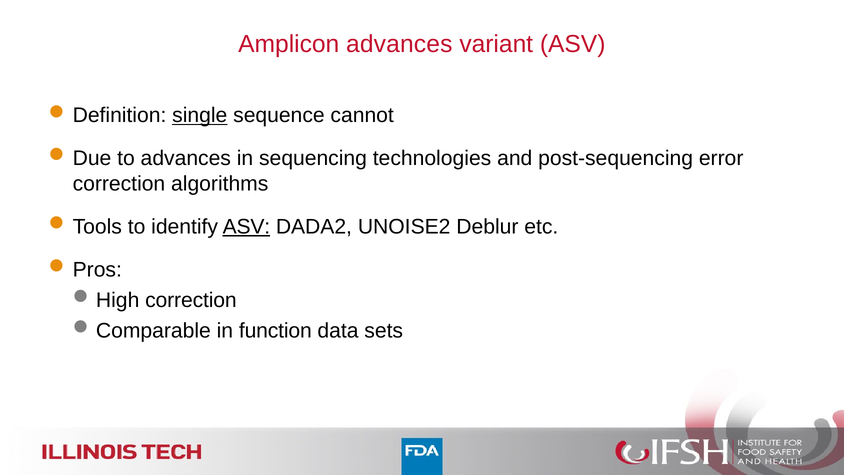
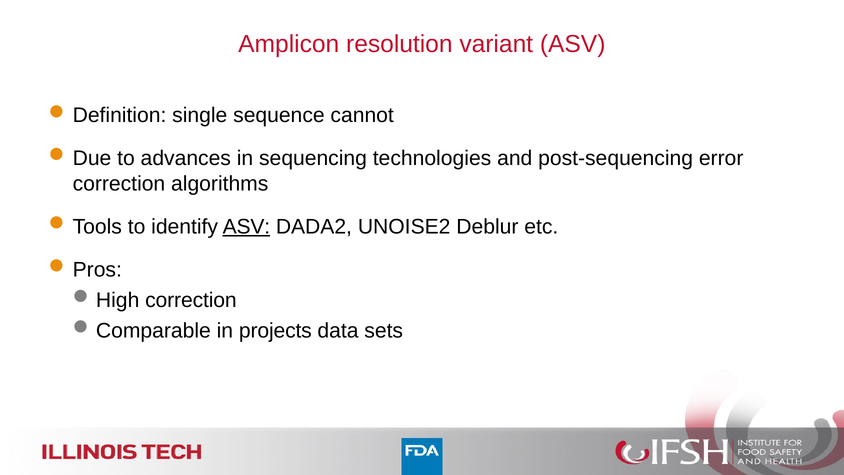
Amplicon advances: advances -> resolution (399, 44)
single underline: present -> none (200, 115)
function: function -> projects (275, 331)
